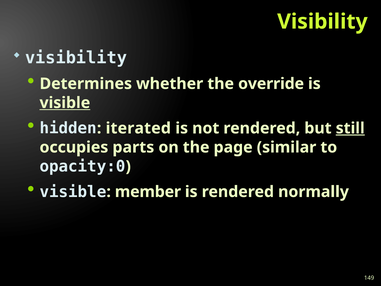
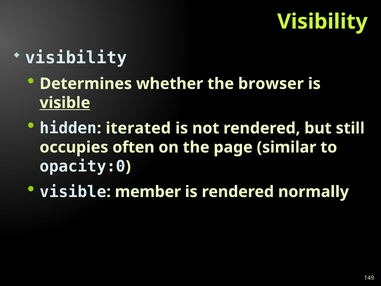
override: override -> browser (271, 84)
still underline: present -> none (350, 128)
parts: parts -> often (133, 147)
